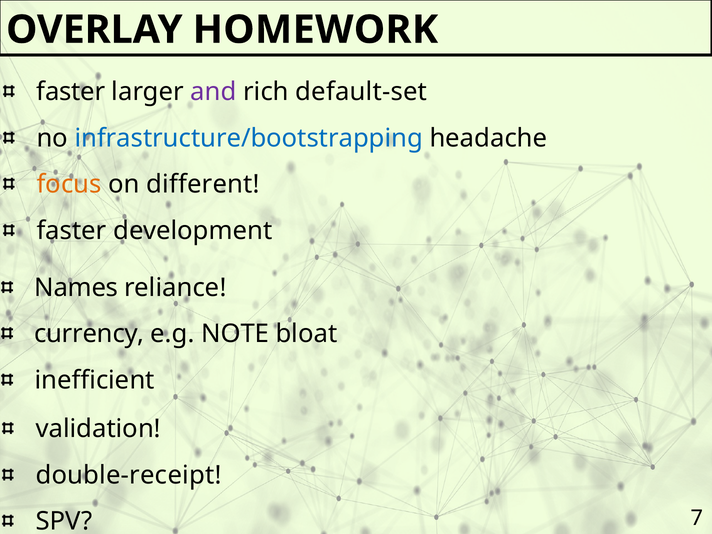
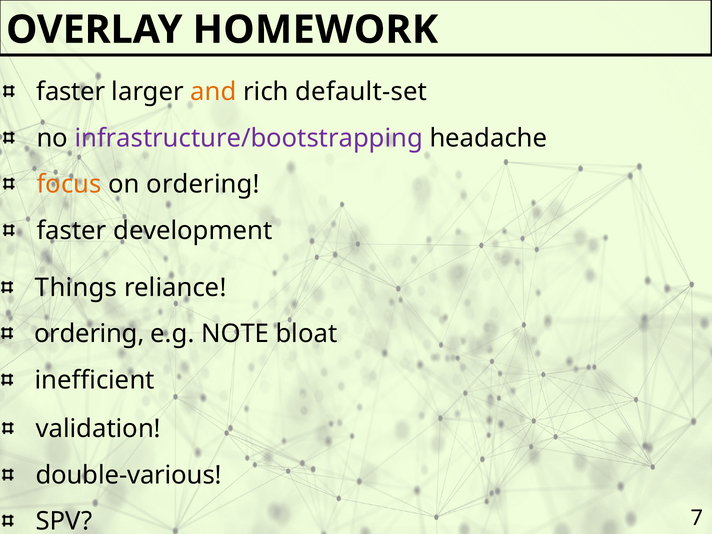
and colour: purple -> orange (214, 92)
infrastructure/bootstrapping colour: blue -> purple (249, 138)
on different: different -> ordering (203, 184)
Names: Names -> Things (76, 288)
currency: currency -> ordering (89, 334)
double-receipt: double-receipt -> double-various (129, 475)
